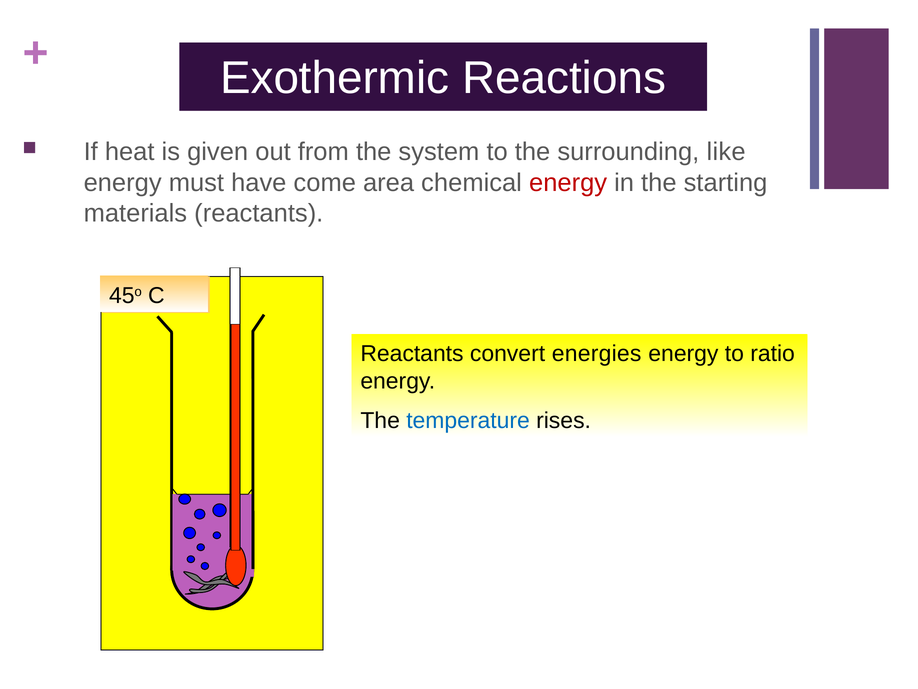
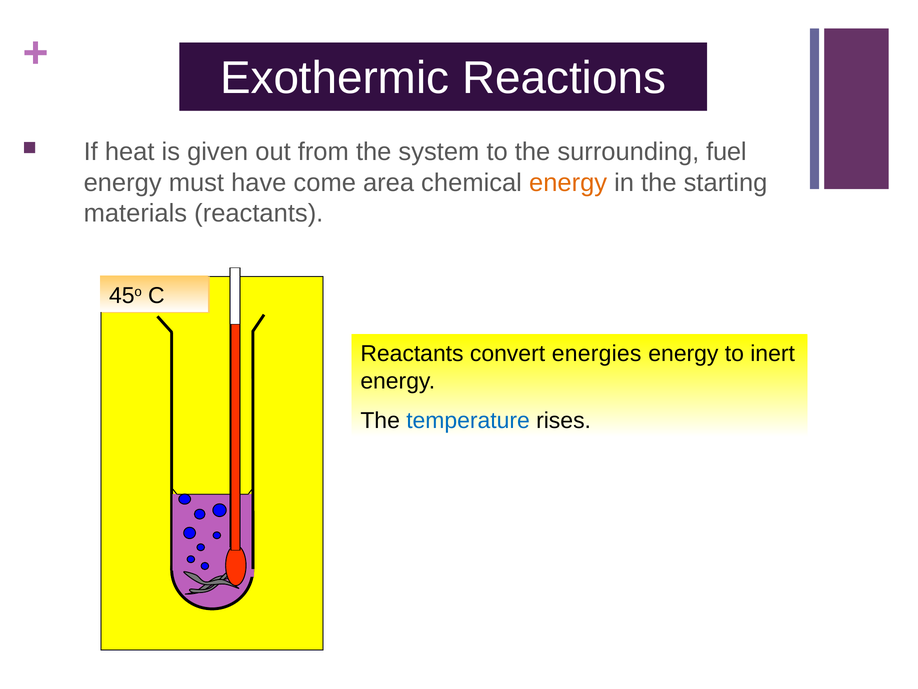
like: like -> fuel (726, 152)
energy colour: red -> orange (568, 183)
ratio: ratio -> inert (773, 354)
